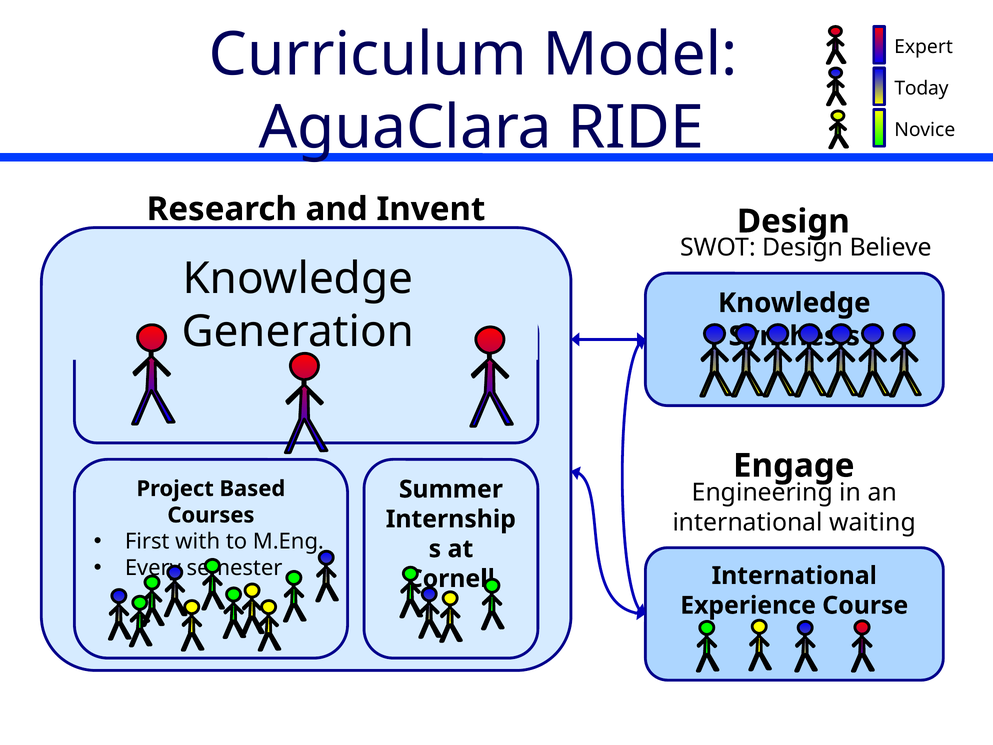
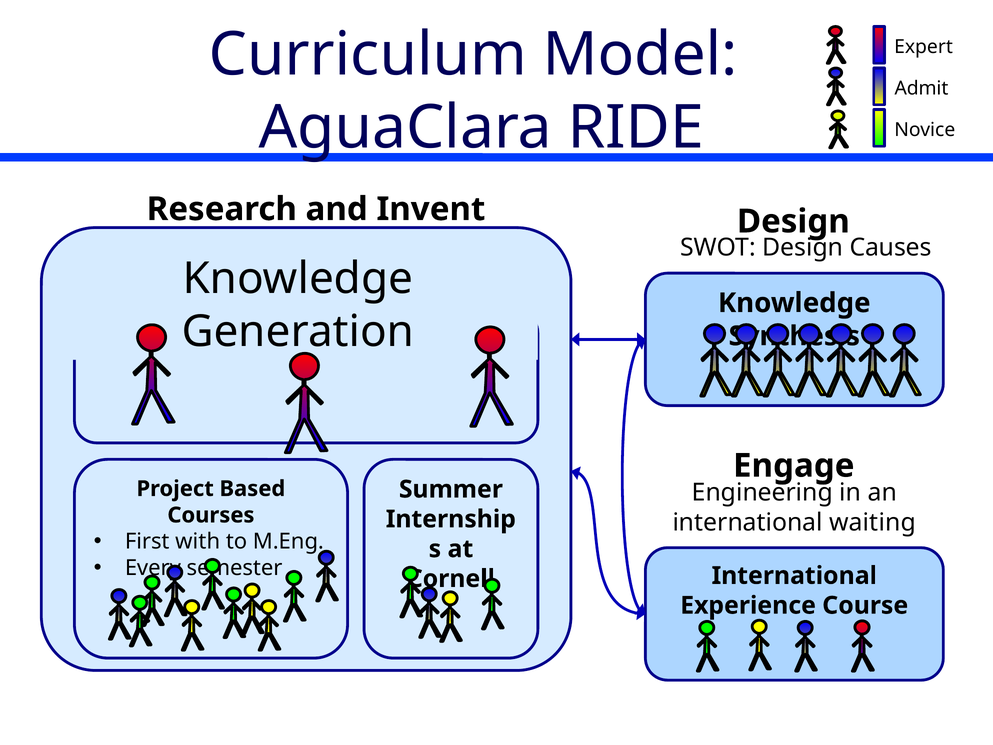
Today: Today -> Admit (921, 88)
Believe: Believe -> Causes (891, 248)
